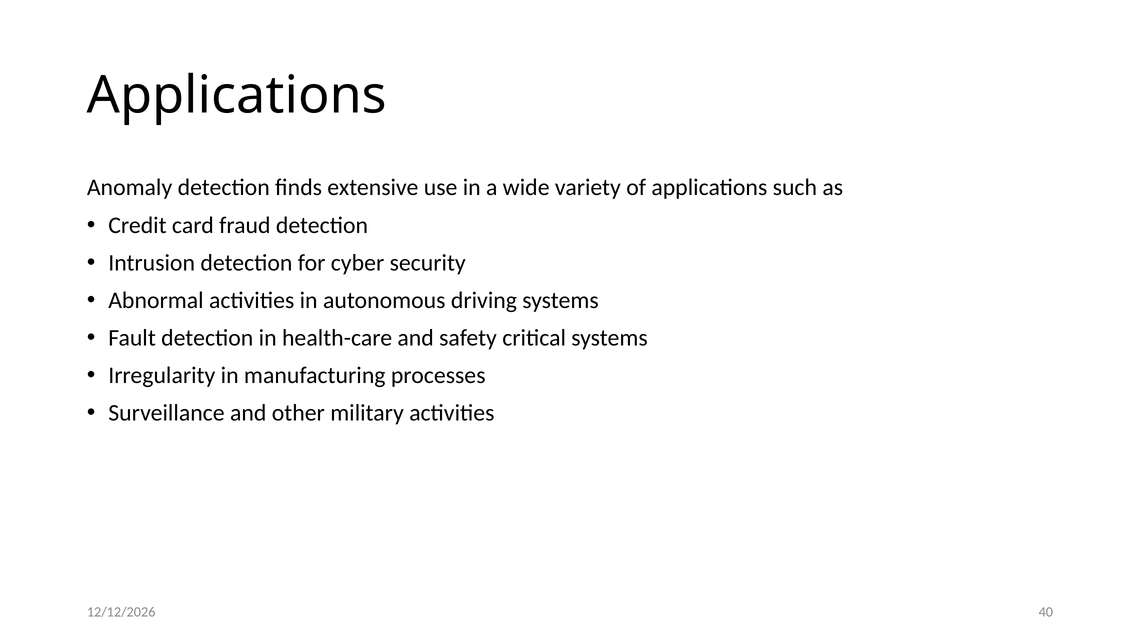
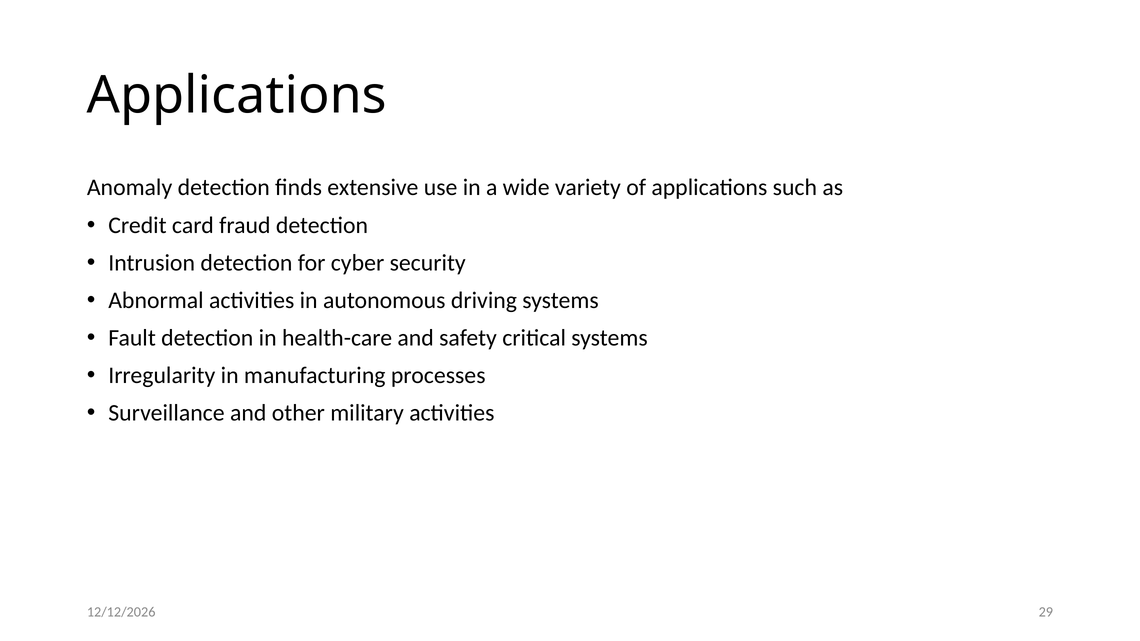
40: 40 -> 29 (1046, 612)
